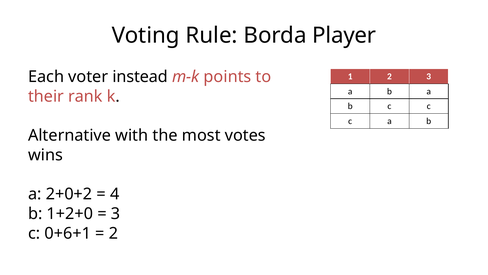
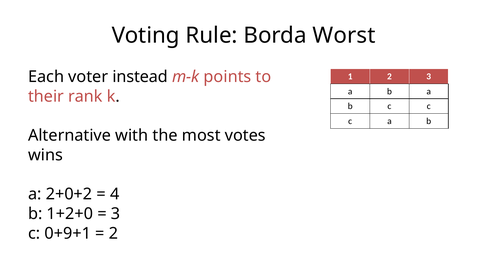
Player: Player -> Worst (344, 35)
0+6+1: 0+6+1 -> 0+9+1 (68, 233)
